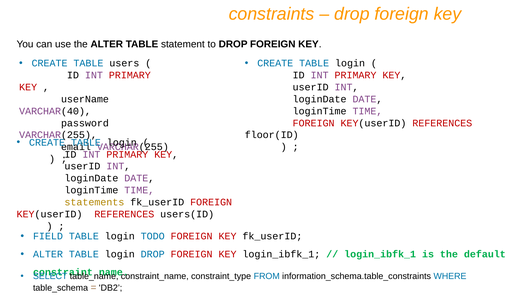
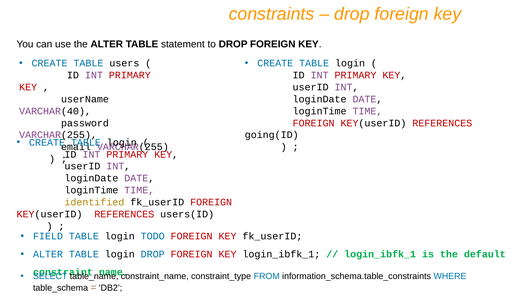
floor(ID: floor(ID -> going(ID (272, 135)
statements: statements -> identified (94, 202)
